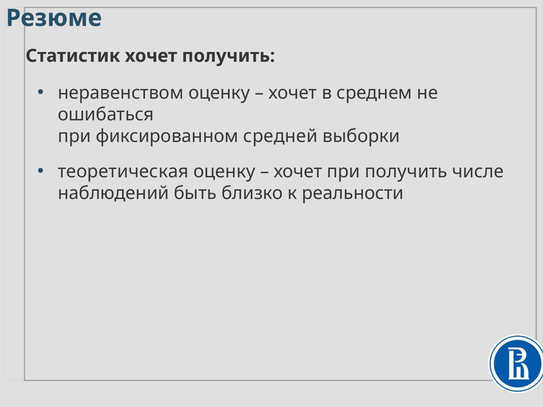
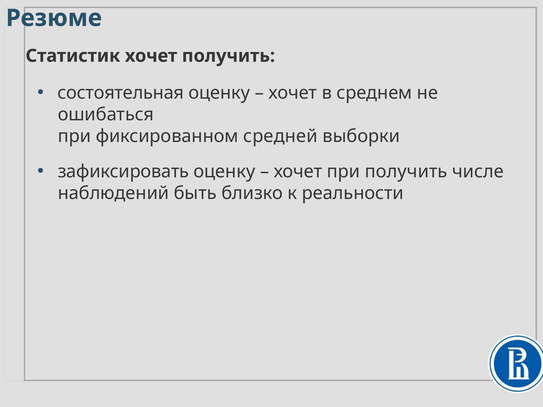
неравенством: неравенством -> состоятельная (121, 93)
теоретическая: теоретическая -> зафиксировать (123, 172)
